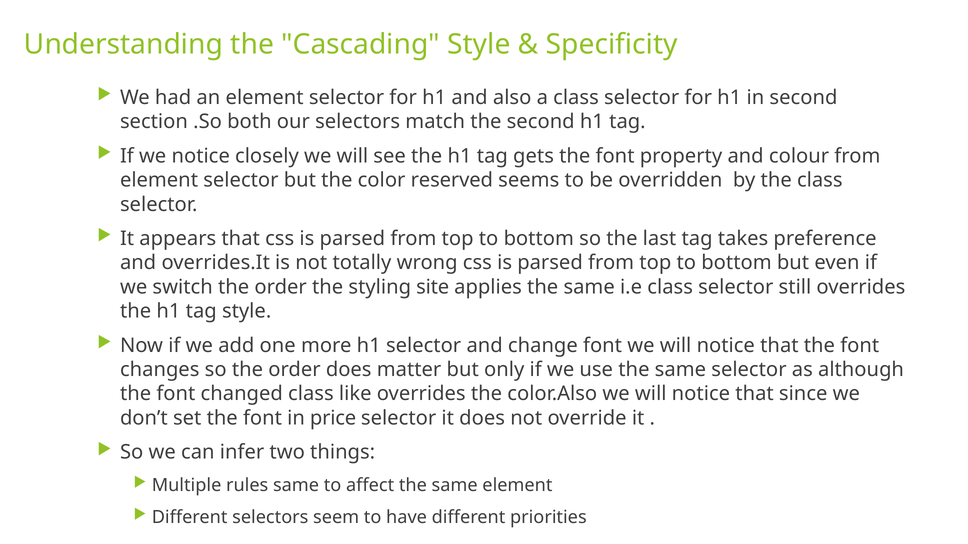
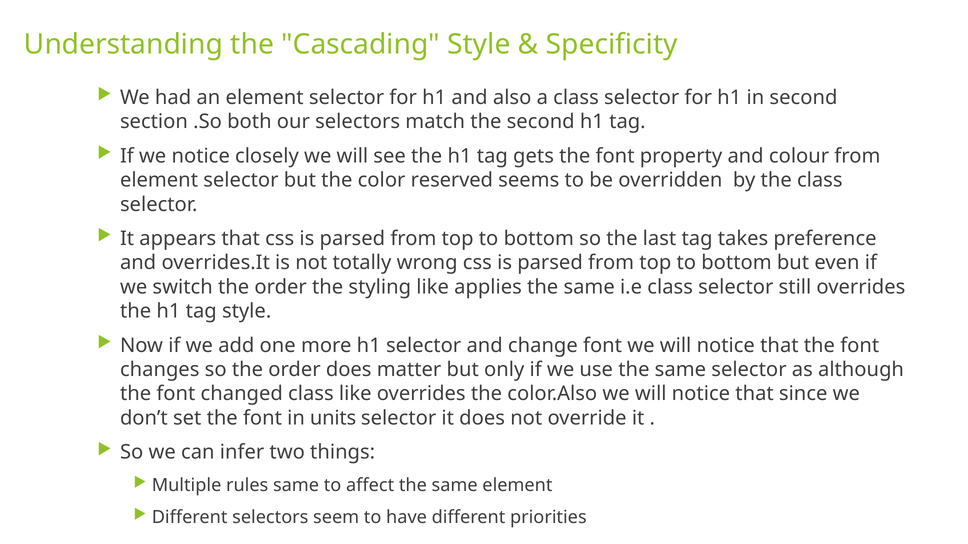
styling site: site -> like (433, 287)
price: price -> units (333, 418)
